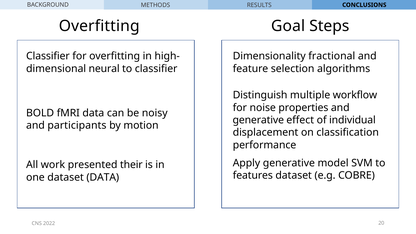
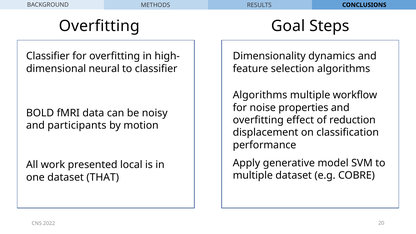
fractional: fractional -> dynamics (332, 56)
Distinguish: Distinguish -> Algorithms (260, 95)
generative: generative -> overfitting (258, 120)
individual: individual -> reduction (352, 120)
their: their -> local (131, 165)
features: features -> multiple (253, 175)
dataset DATA: DATA -> THAT (103, 177)
